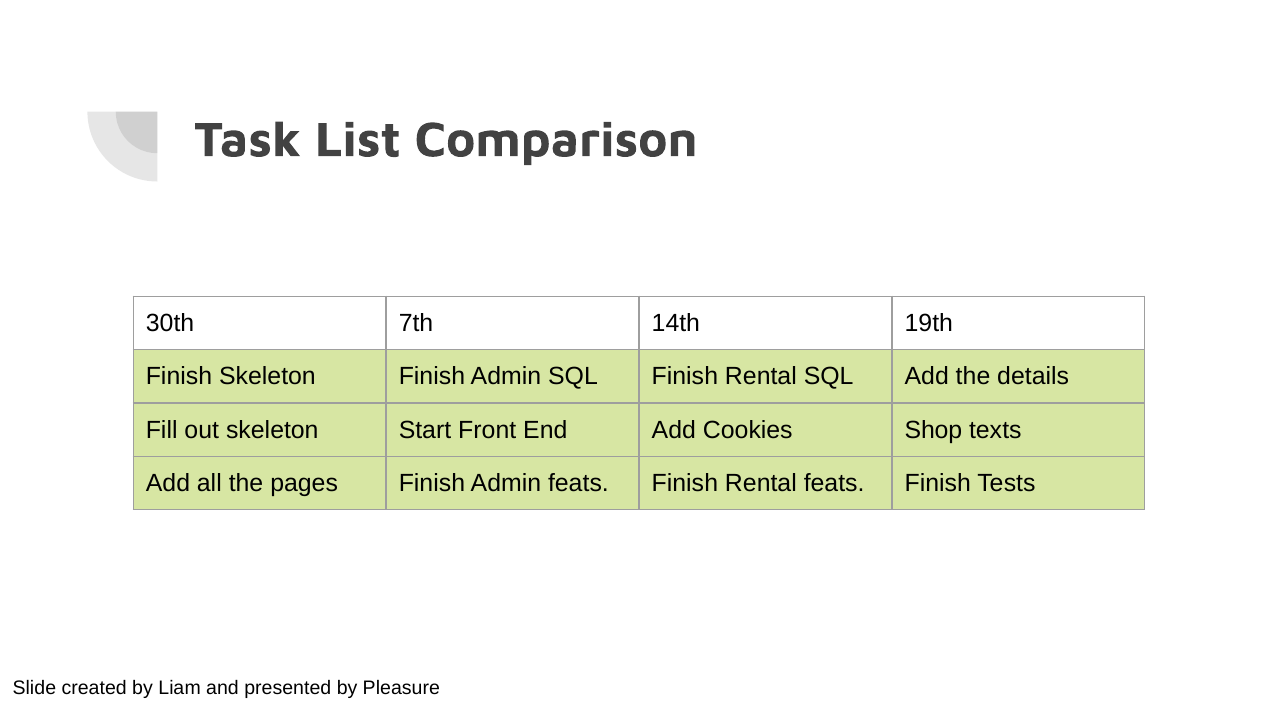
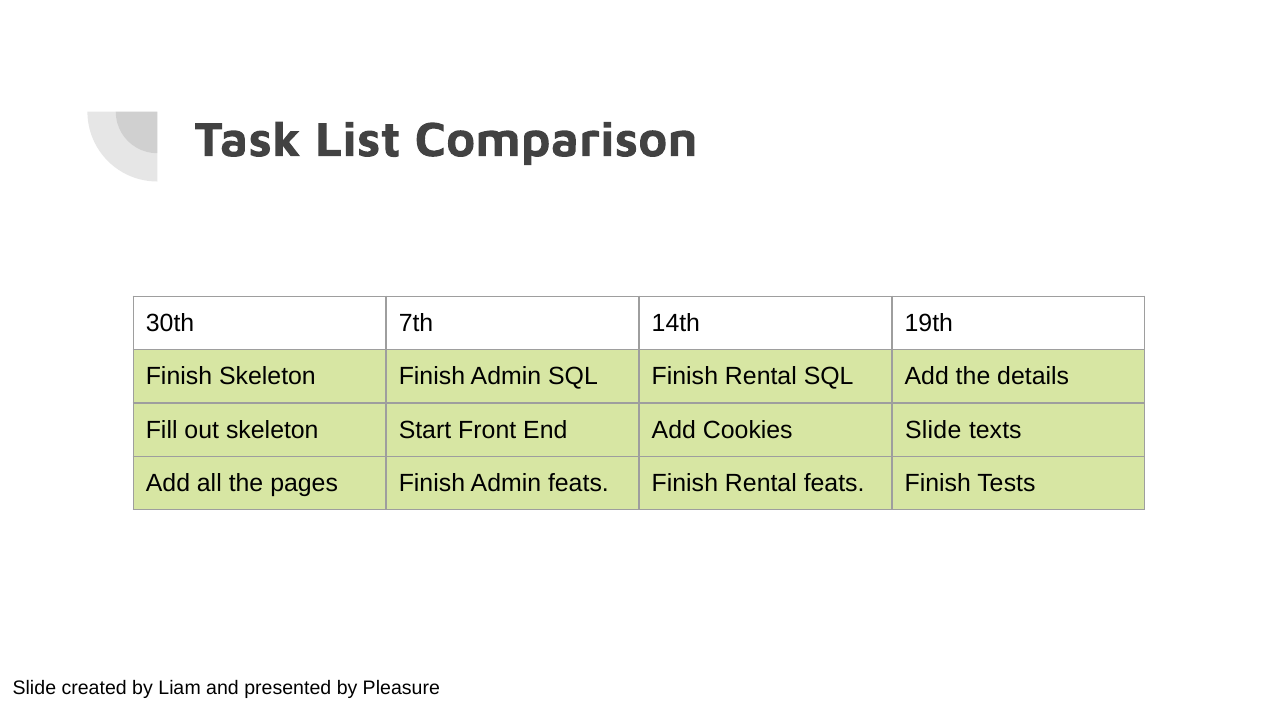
Cookies Shop: Shop -> Slide (933, 430)
